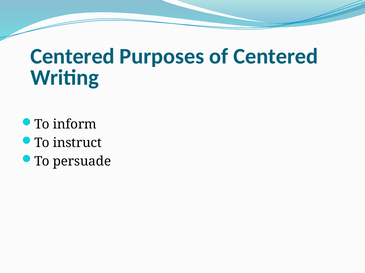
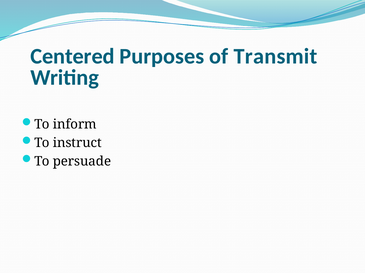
of Centered: Centered -> Transmit (276, 56)
